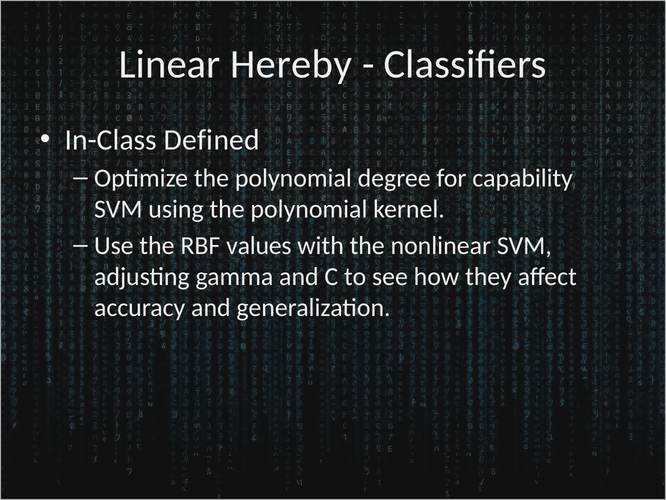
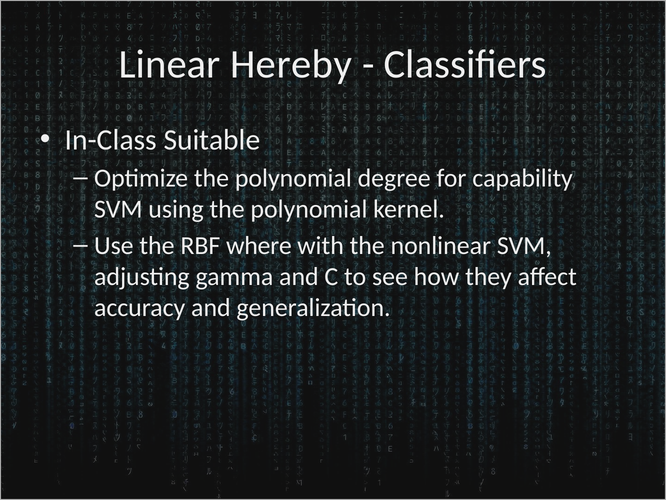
Defined: Defined -> Suitable (212, 140)
values: values -> where (259, 245)
